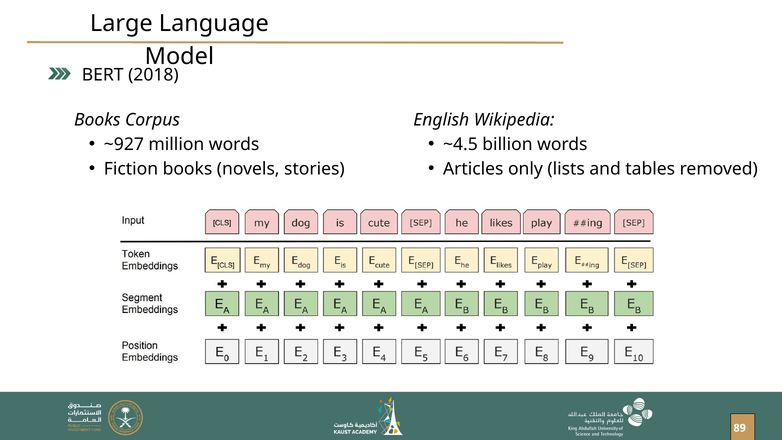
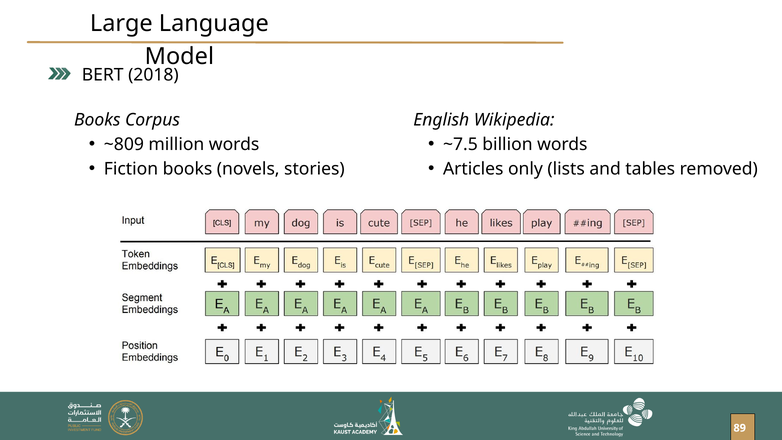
~927: ~927 -> ~809 (124, 144)
~4.5: ~4.5 -> ~7.5 (460, 144)
